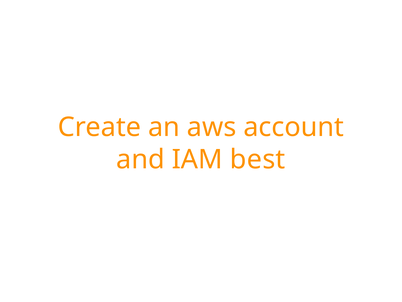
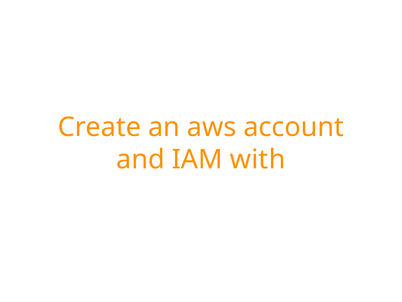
best: best -> with (258, 159)
